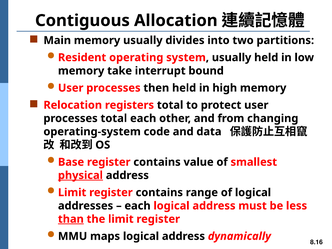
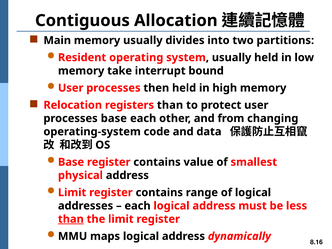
registers total: total -> than (170, 105)
processes total: total -> base (114, 118)
physical underline: present -> none (80, 175)
